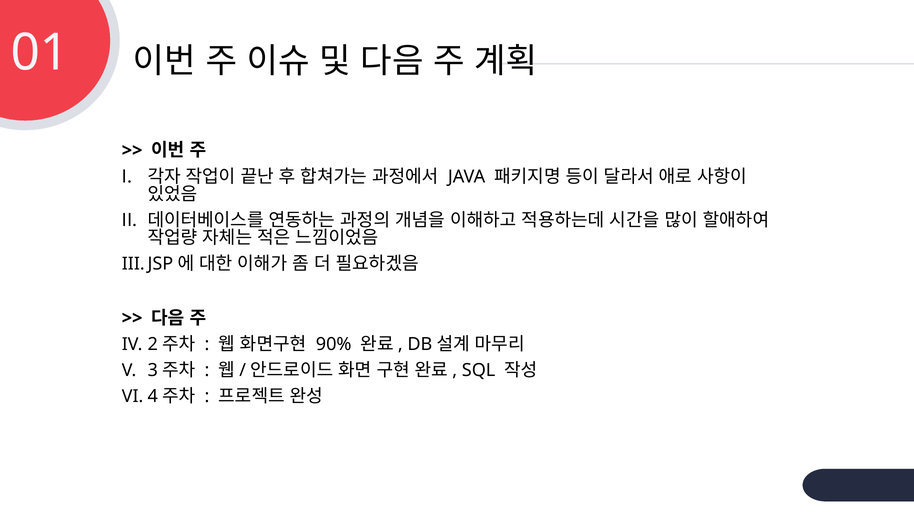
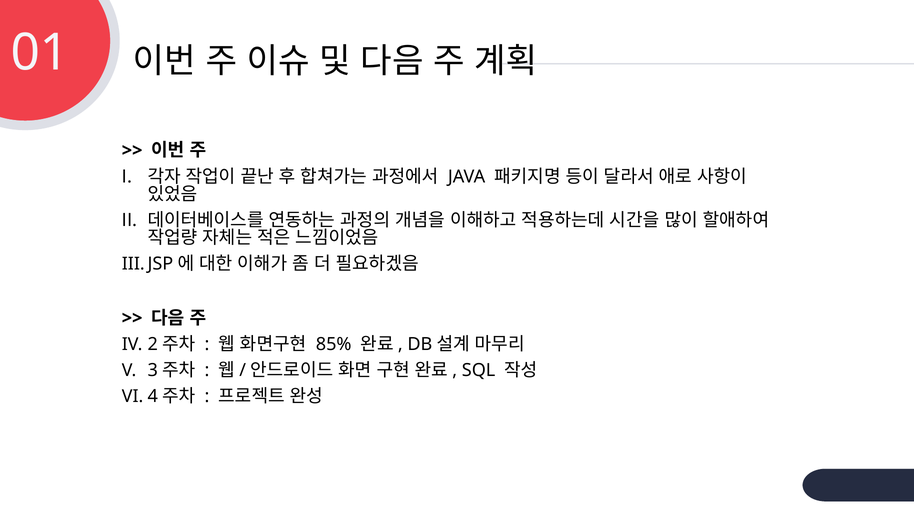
90%: 90% -> 85% (334, 344)
